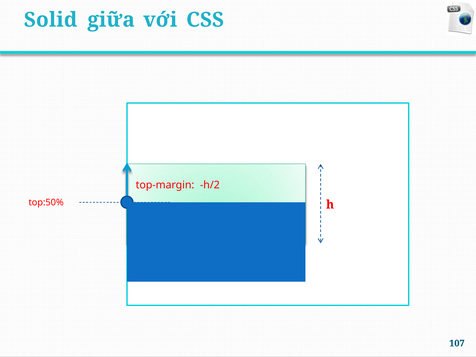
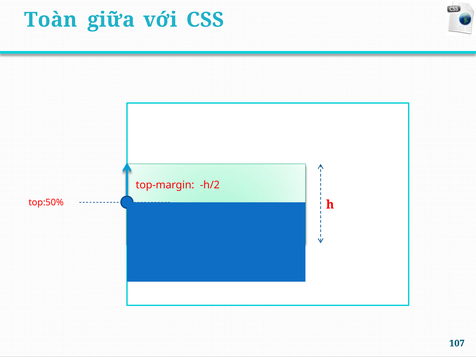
Solid: Solid -> Toàn (51, 20)
